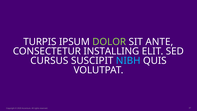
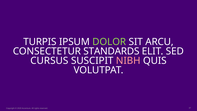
ANTE: ANTE -> ARCU (159, 42)
INSTALLING: INSTALLING -> STANDARDS (111, 51)
NIBH colour: light blue -> pink (128, 61)
